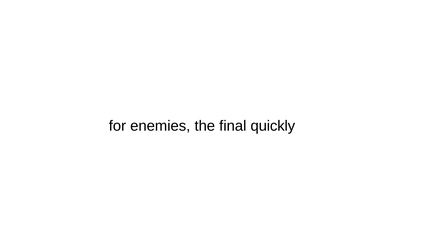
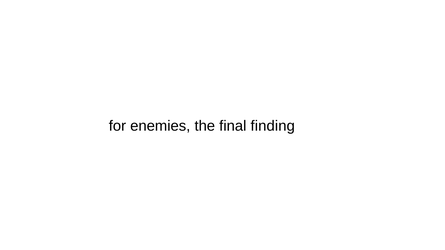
quickly: quickly -> finding (273, 126)
